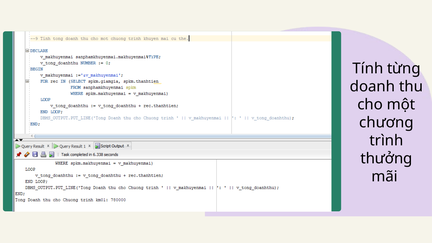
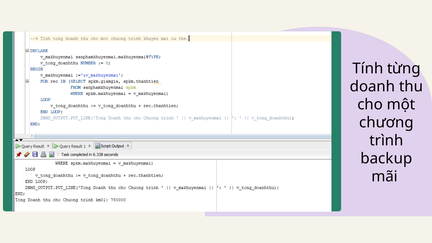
thưởng: thưởng -> backup (386, 159)
